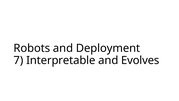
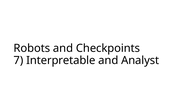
Deployment: Deployment -> Checkpoints (108, 48)
Evolves: Evolves -> Analyst (140, 60)
